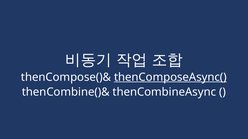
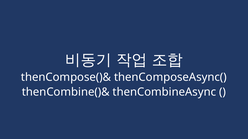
thenComposeAsync( underline: present -> none (170, 77)
